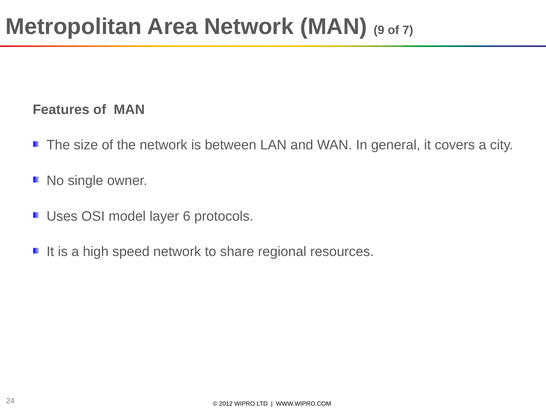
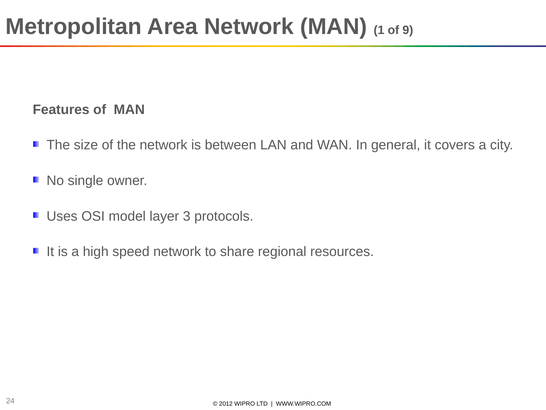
9: 9 -> 1 (379, 30)
7: 7 -> 9 (408, 30)
6: 6 -> 3 (187, 216)
